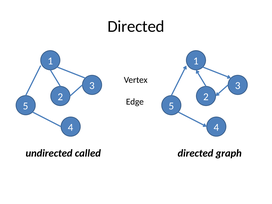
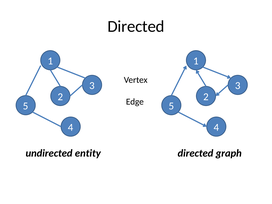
called: called -> entity (88, 153)
